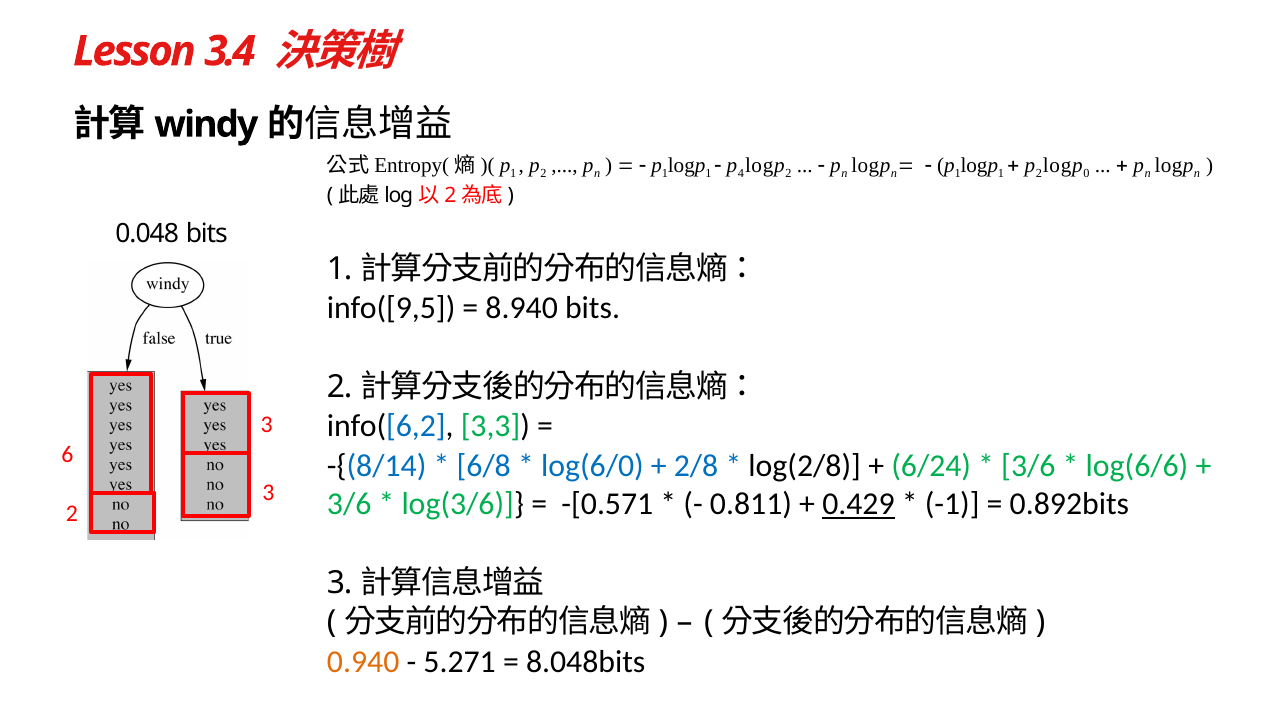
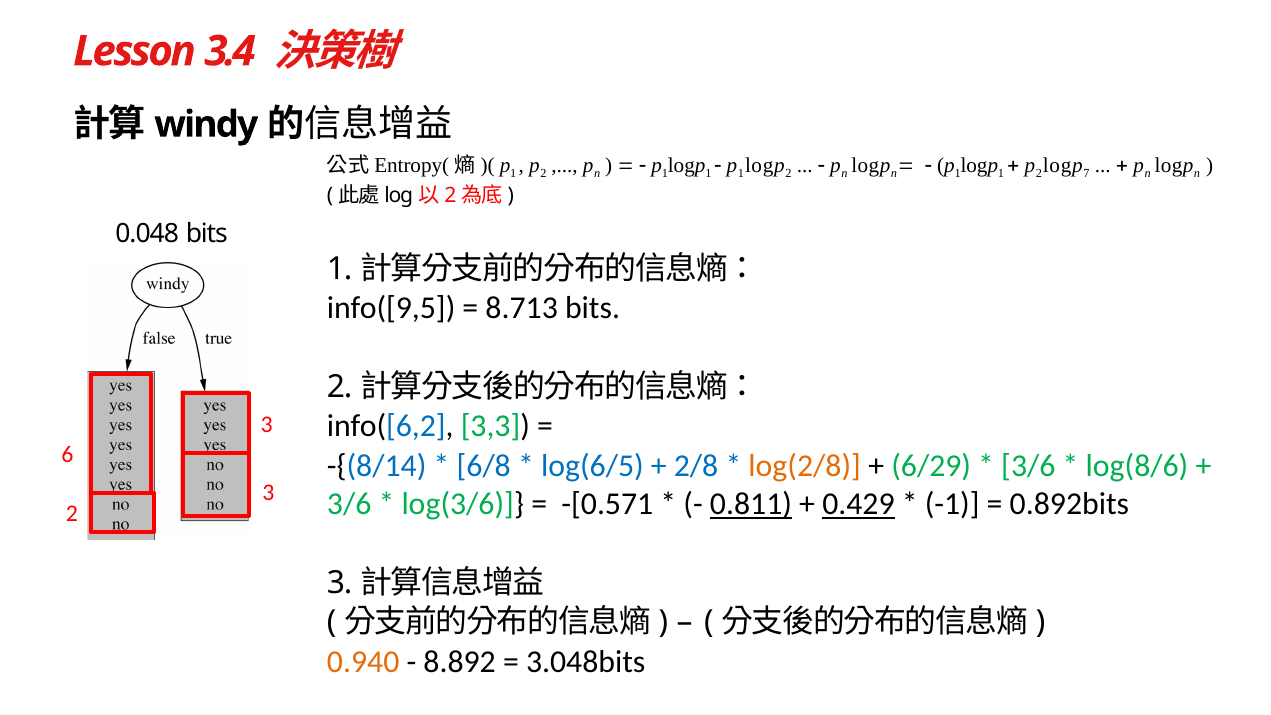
4: 4 -> 1 (741, 173)
0: 0 -> 7 (1086, 173)
8.940: 8.940 -> 8.713 (522, 308)
log(6/0: log(6/0 -> log(6/5 (592, 466)
log(2/8 colour: black -> orange (805, 466)
6/24: 6/24 -> 6/29 (931, 466)
log(6/6: log(6/6 -> log(8/6 (1137, 466)
0.811 underline: none -> present (751, 504)
5.271: 5.271 -> 8.892 (460, 662)
8.048bits: 8.048bits -> 3.048bits (586, 662)
